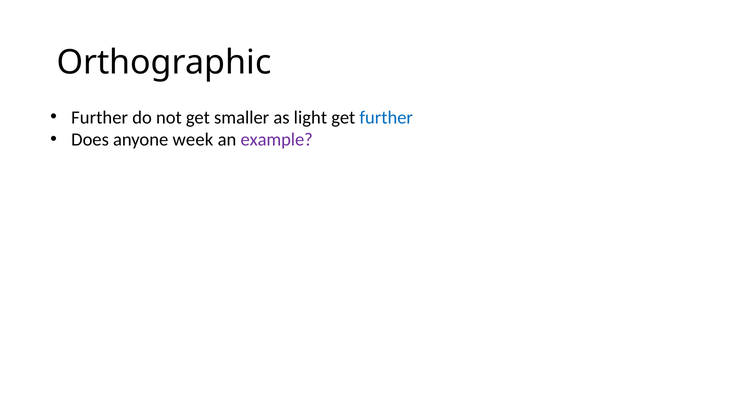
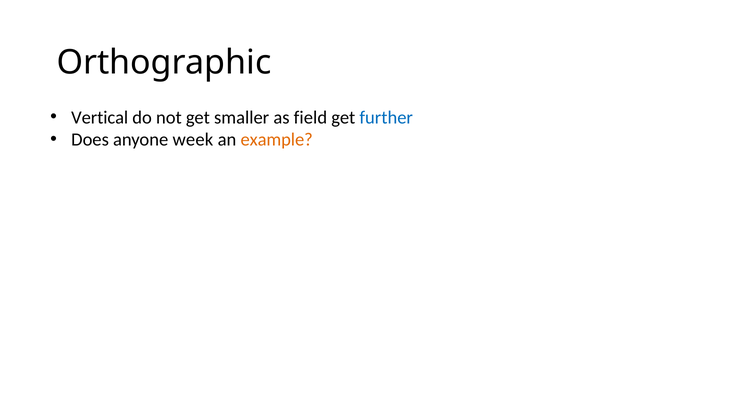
Further: Further -> Vertical (100, 117)
light: light -> field (310, 117)
example colour: purple -> orange (277, 139)
